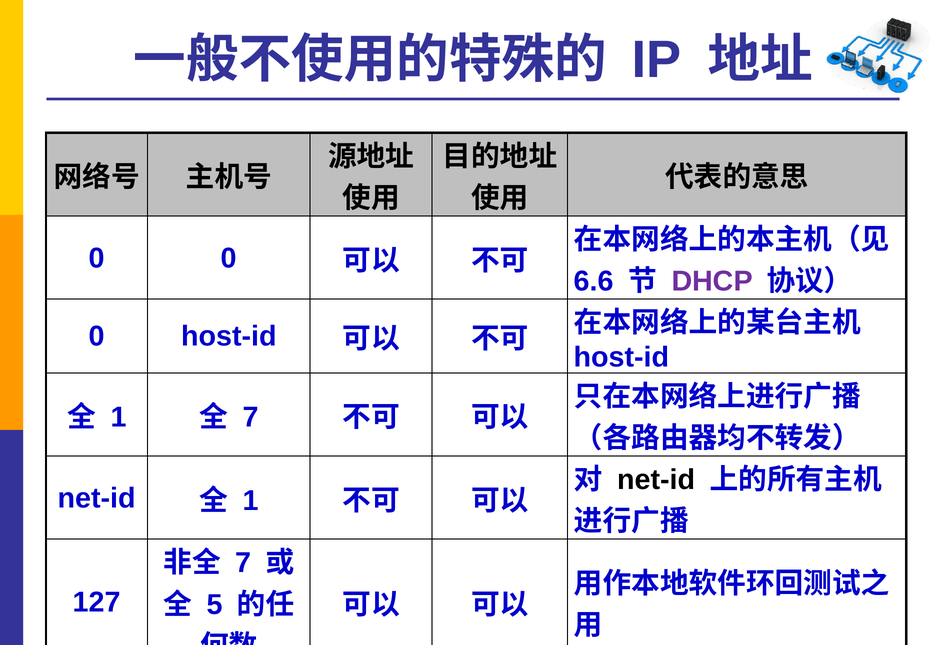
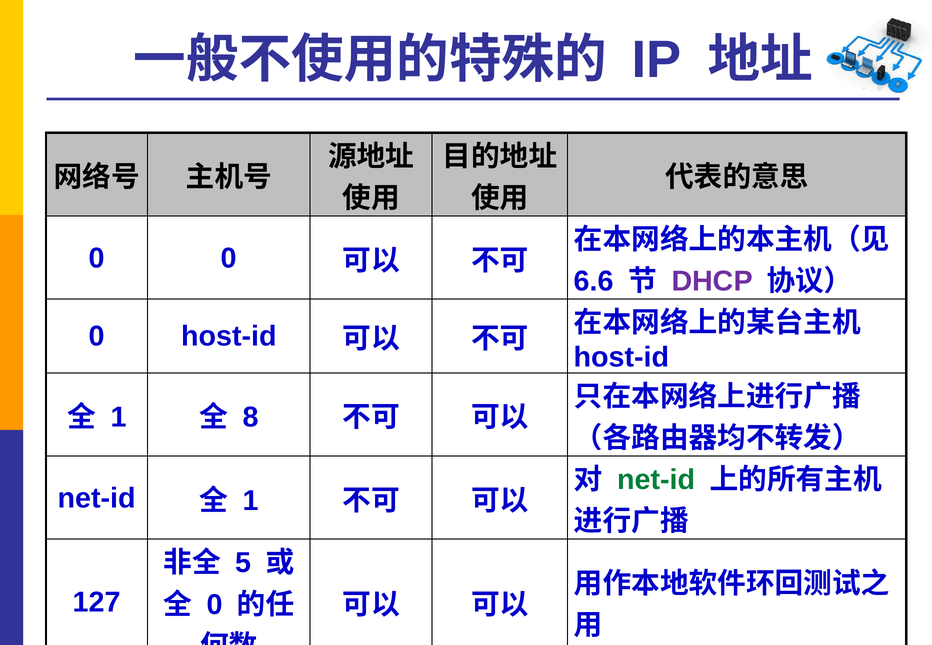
7: 7 -> 8 (251, 418)
net-id colour: black -> green (656, 480)
7: 7 -> 5 (243, 563)
5: 5 -> 0 (215, 605)
